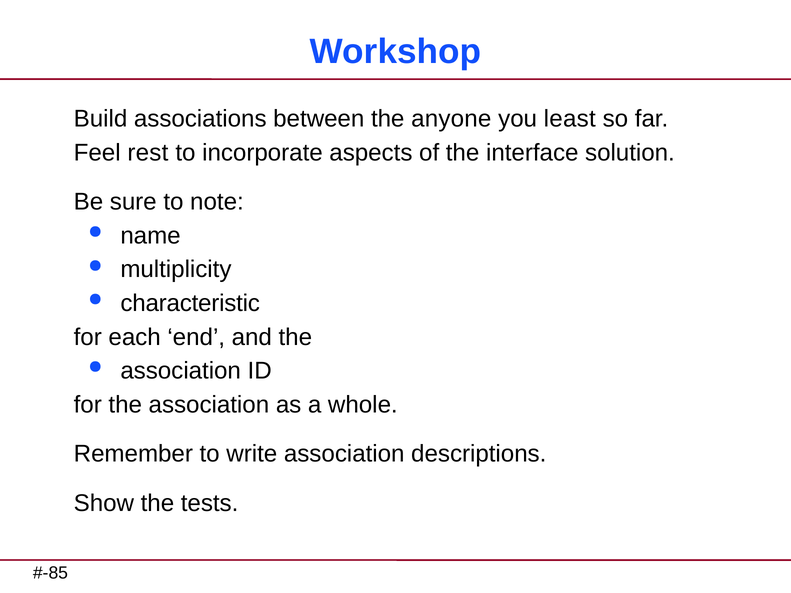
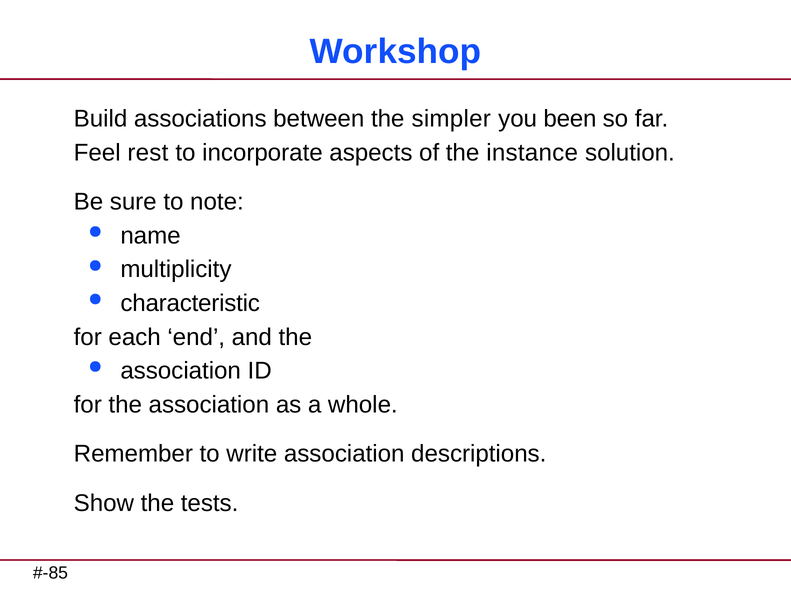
anyone: anyone -> simpler (451, 119)
least: least -> been (570, 119)
interface: interface -> instance (532, 153)
